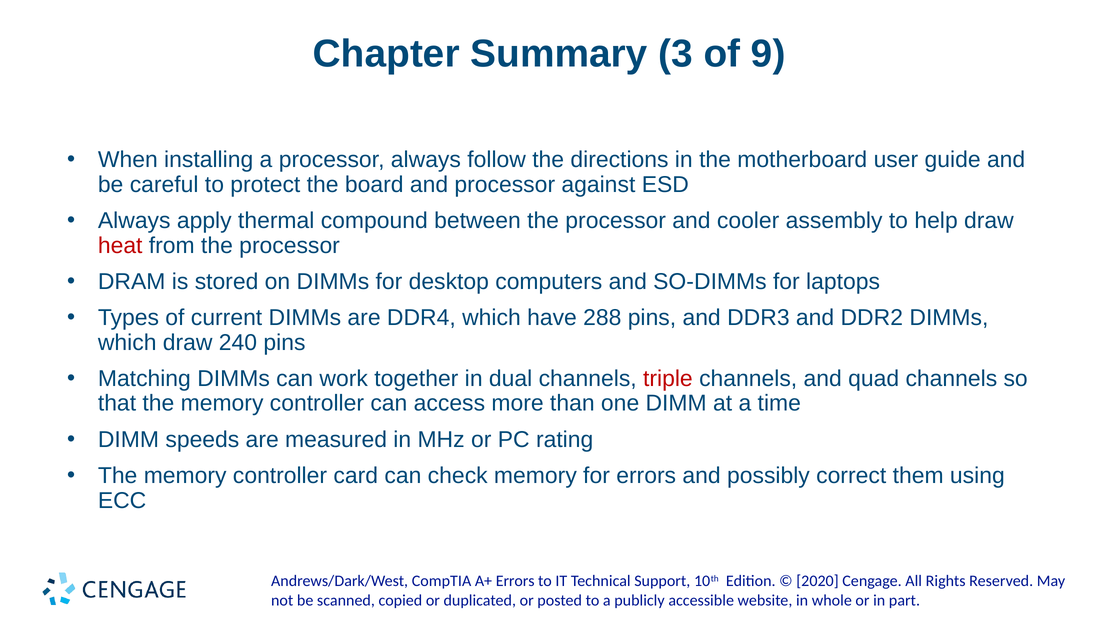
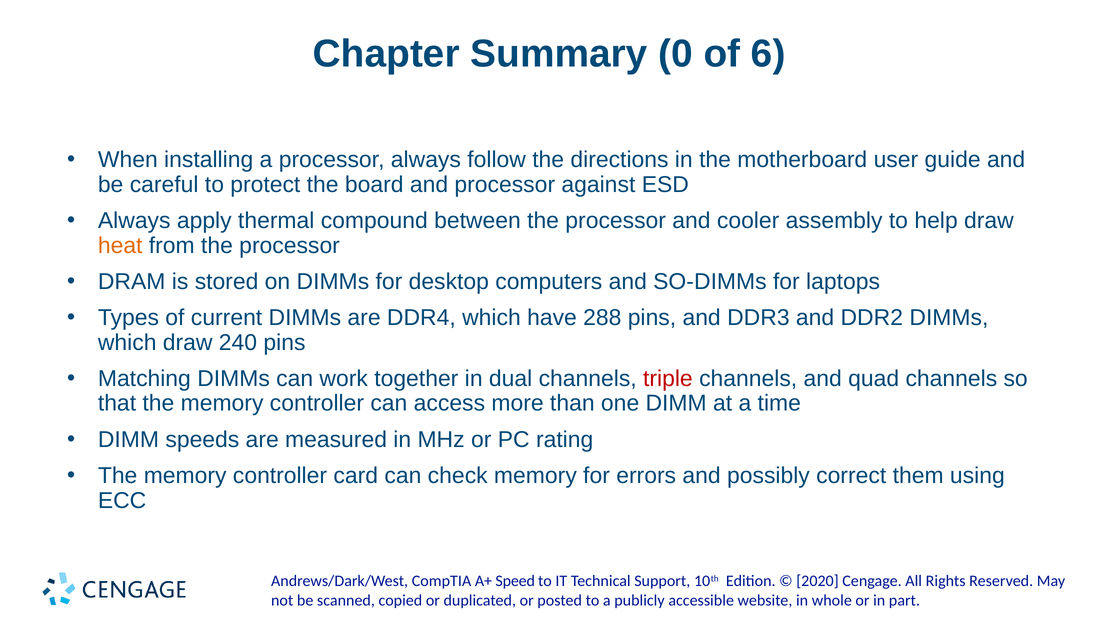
3: 3 -> 0 (676, 54)
9: 9 -> 6 (768, 54)
heat colour: red -> orange (120, 246)
Errors: Errors -> Speed (515, 581)
